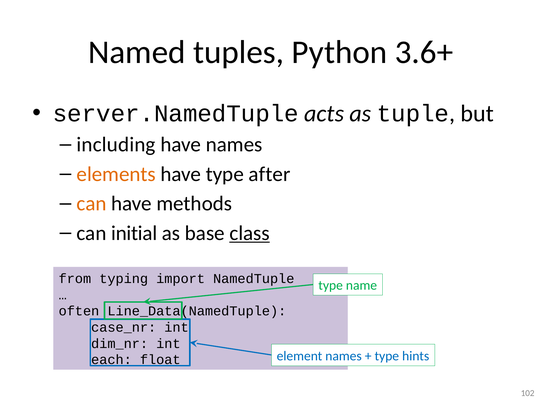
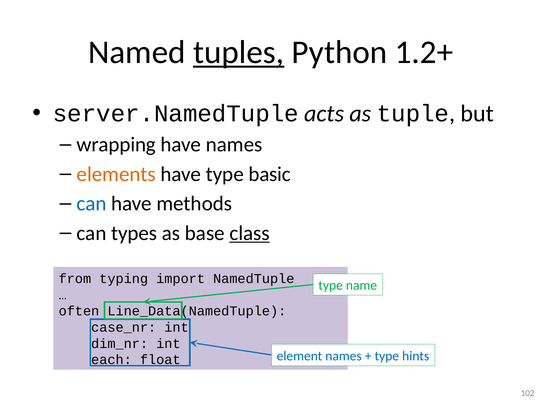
tuples underline: none -> present (239, 52)
3.6+: 3.6+ -> 1.2+ (424, 52)
including: including -> wrapping (116, 145)
after: after -> basic (270, 174)
can colour: orange -> blue (92, 204)
initial: initial -> types (134, 233)
